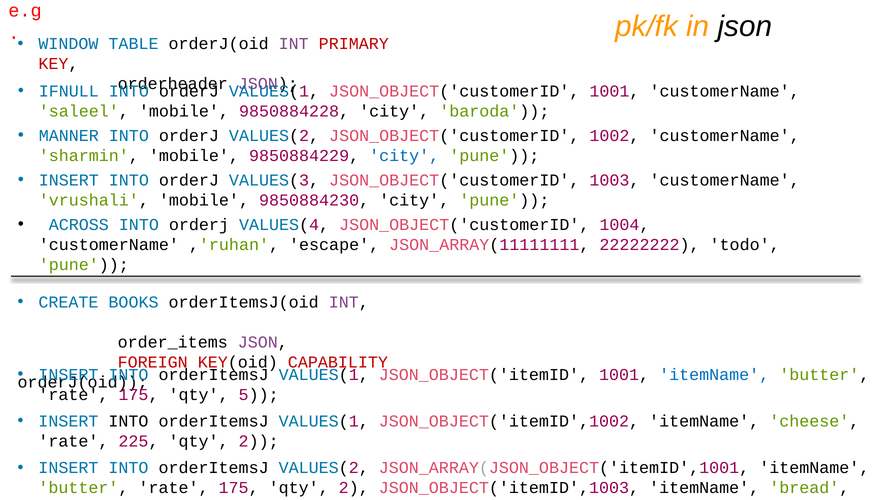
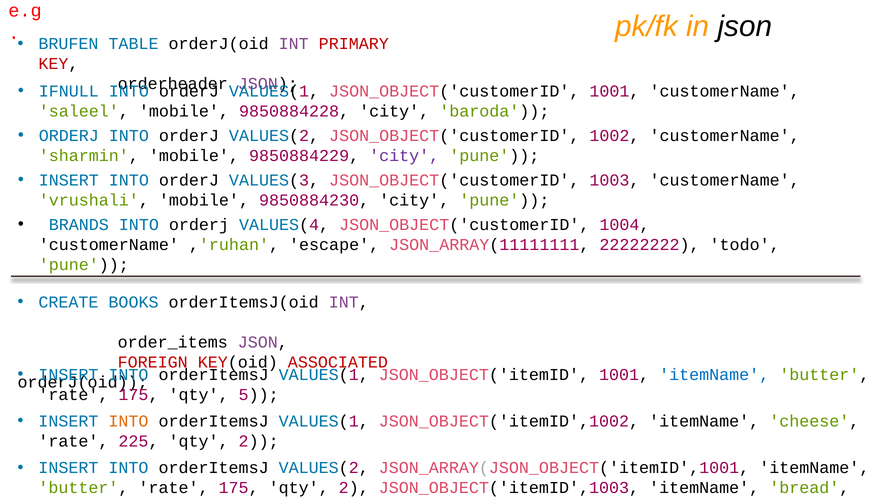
WINDOW: WINDOW -> BRUFEN (68, 44)
MANNER: MANNER -> ORDERJ (69, 136)
city colour: blue -> purple (404, 156)
ACROSS: ACROSS -> BRANDS (79, 225)
CAPABILITY: CAPABILITY -> ASSOCIATED (338, 363)
INTO colour: black -> orange (128, 422)
